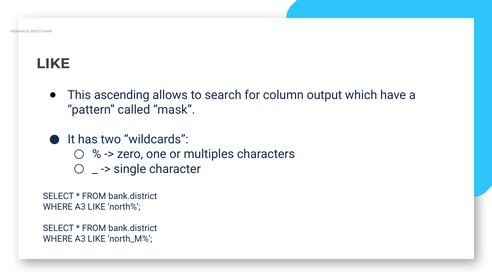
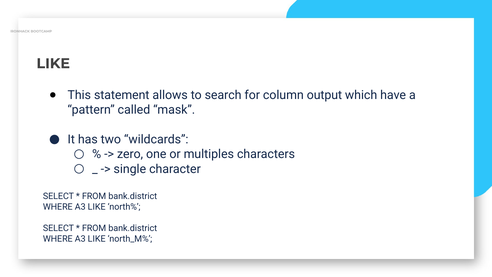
ascending: ascending -> statement (122, 95)
